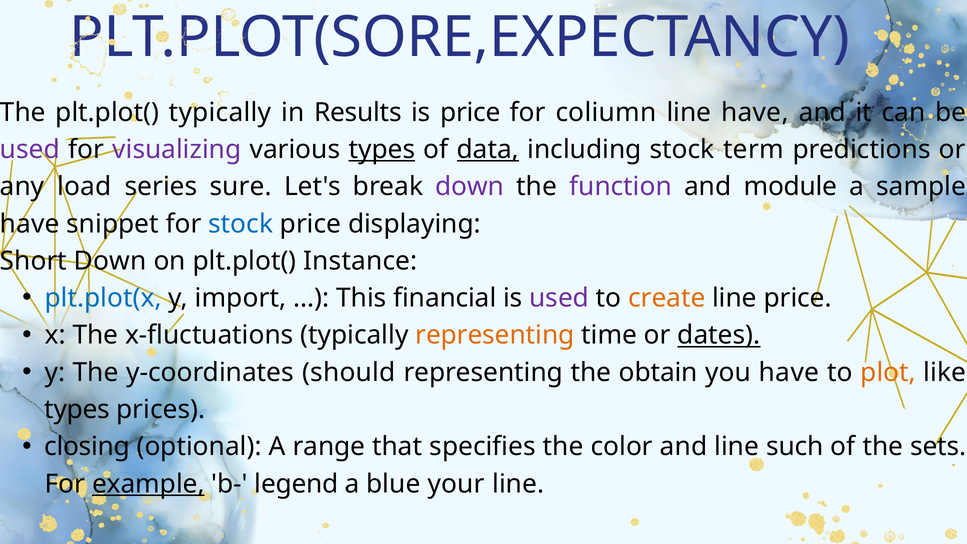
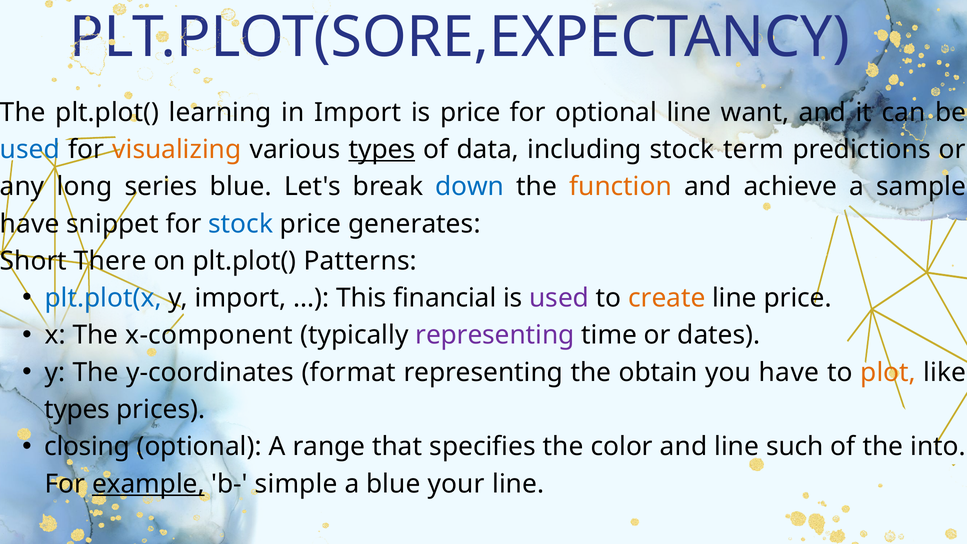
plt.plot( typically: typically -> learning (220, 112)
in Results: Results -> Import (358, 112)
for coliumn: coliumn -> optional (606, 112)
line have: have -> want (755, 112)
used colour: purple -> blue (30, 150)
visualizing colour: purple -> orange (177, 150)
data underline: present -> none (488, 150)
load: load -> long (85, 187)
series sure: sure -> blue (241, 187)
down colour: purple -> blue (470, 187)
function colour: purple -> orange (621, 187)
module: module -> achieve (790, 187)
displaying: displaying -> generates (414, 224)
Short Down: Down -> There (110, 261)
Instance: Instance -> Patterns (360, 261)
x-fluctuations: x-fluctuations -> x-component (209, 335)
representing colour: orange -> purple (495, 335)
dates underline: present -> none (719, 335)
should: should -> format (349, 372)
sets: sets -> into (938, 447)
legend: legend -> simple (296, 484)
